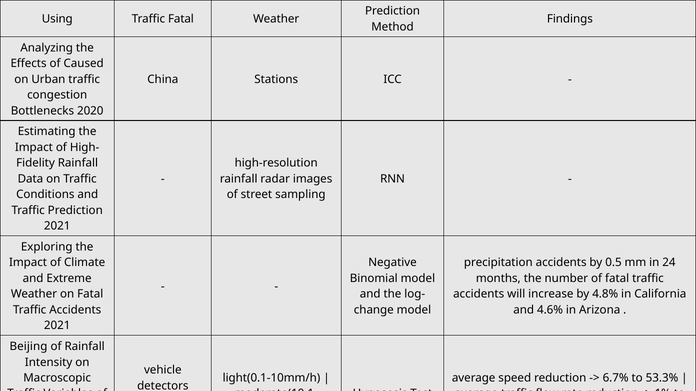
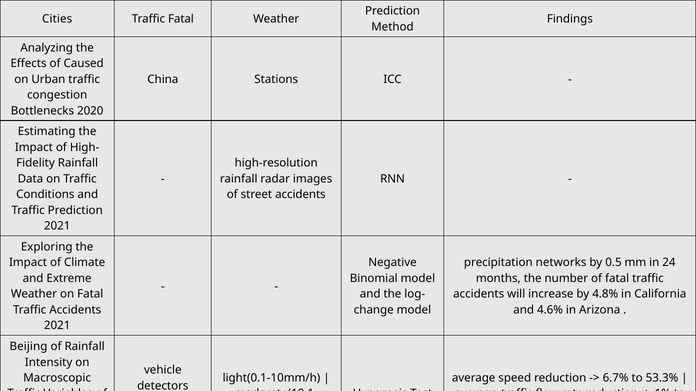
Using: Using -> Cities (57, 19)
street sampling: sampling -> accidents (300, 195)
precipitation accidents: accidents -> networks (561, 263)
